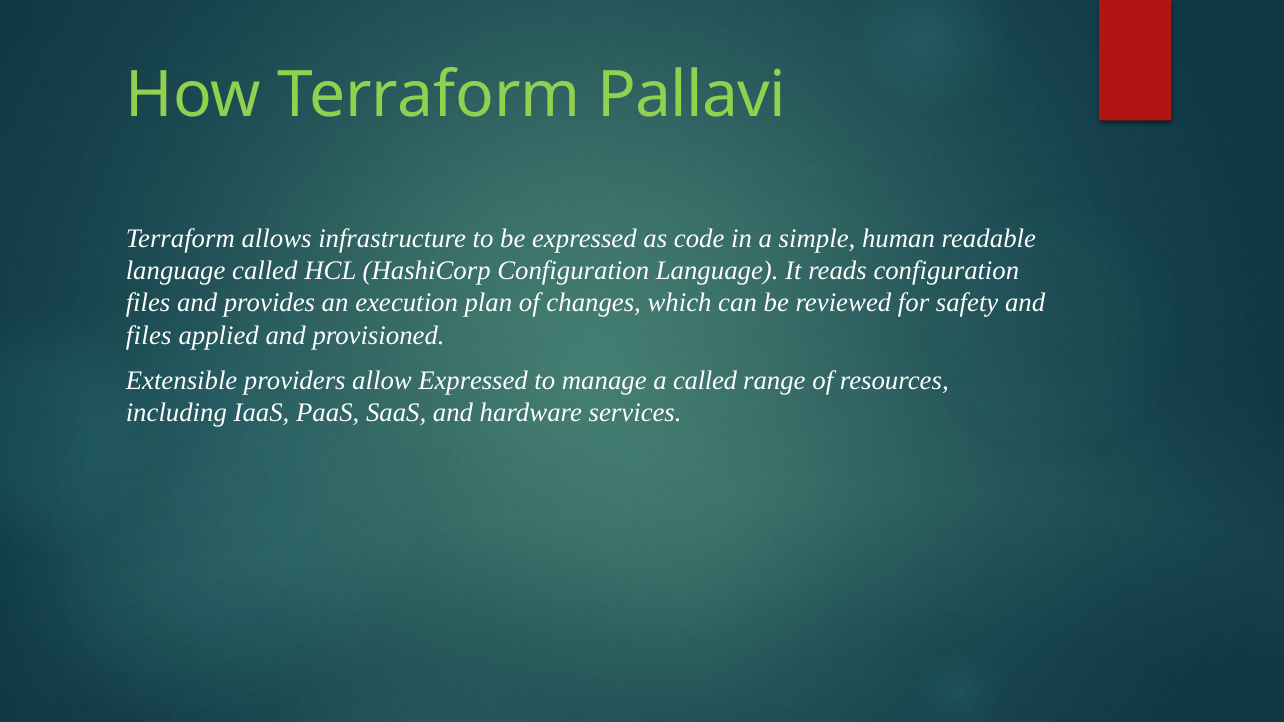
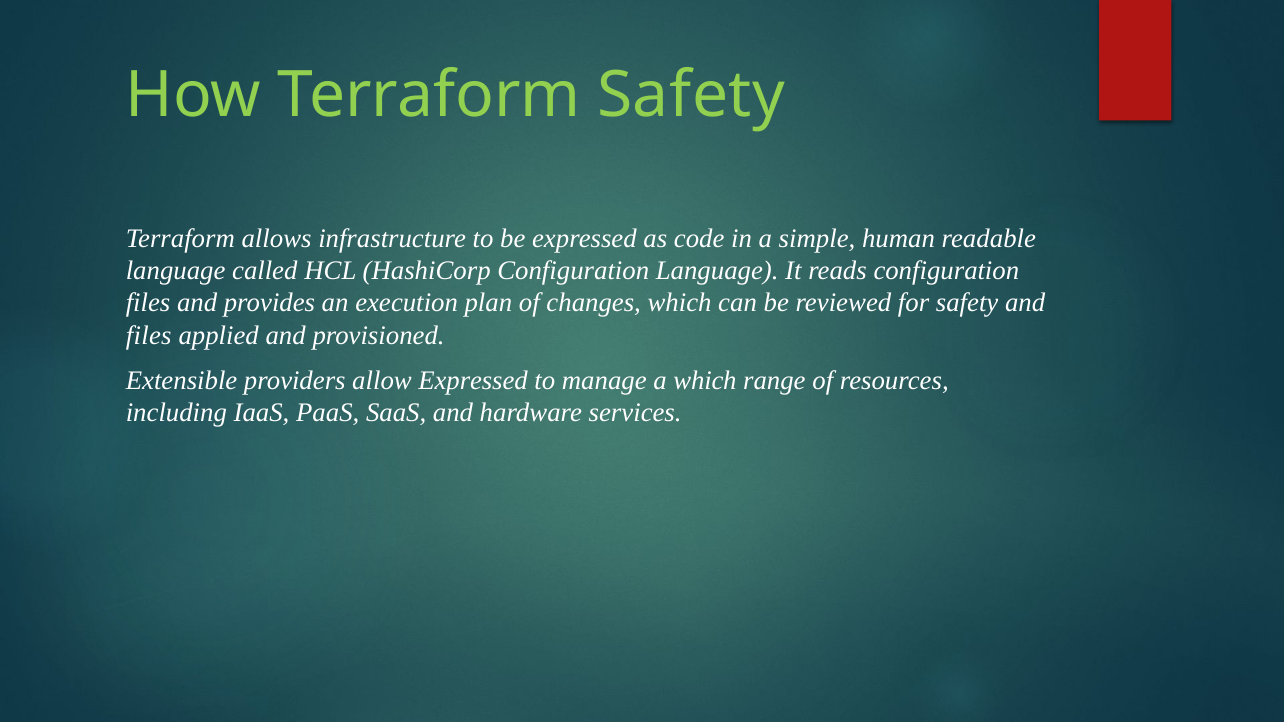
Terraform Pallavi: Pallavi -> Safety (691, 96)
a called: called -> which (705, 381)
